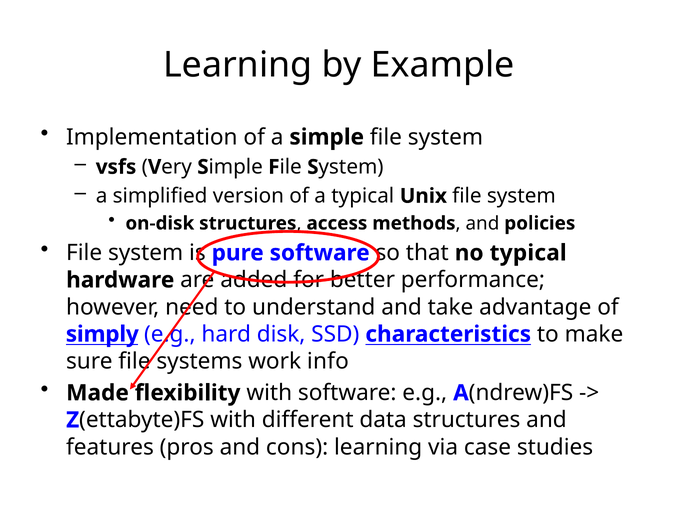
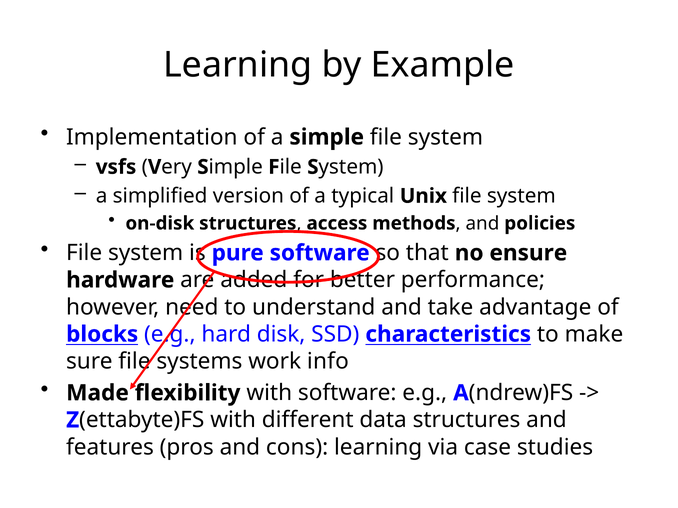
no typical: typical -> ensure (528, 253)
simply: simply -> blocks (102, 335)
